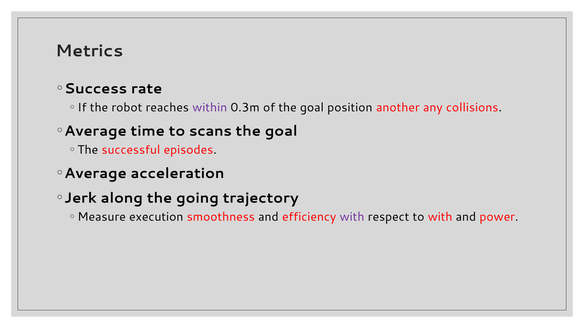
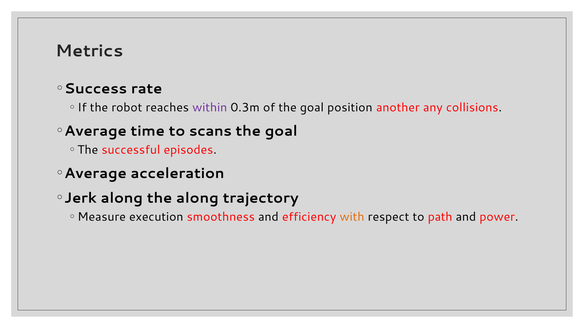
the going: going -> along (197, 198)
with colour: purple -> orange (352, 217)
to with: with -> path (440, 217)
